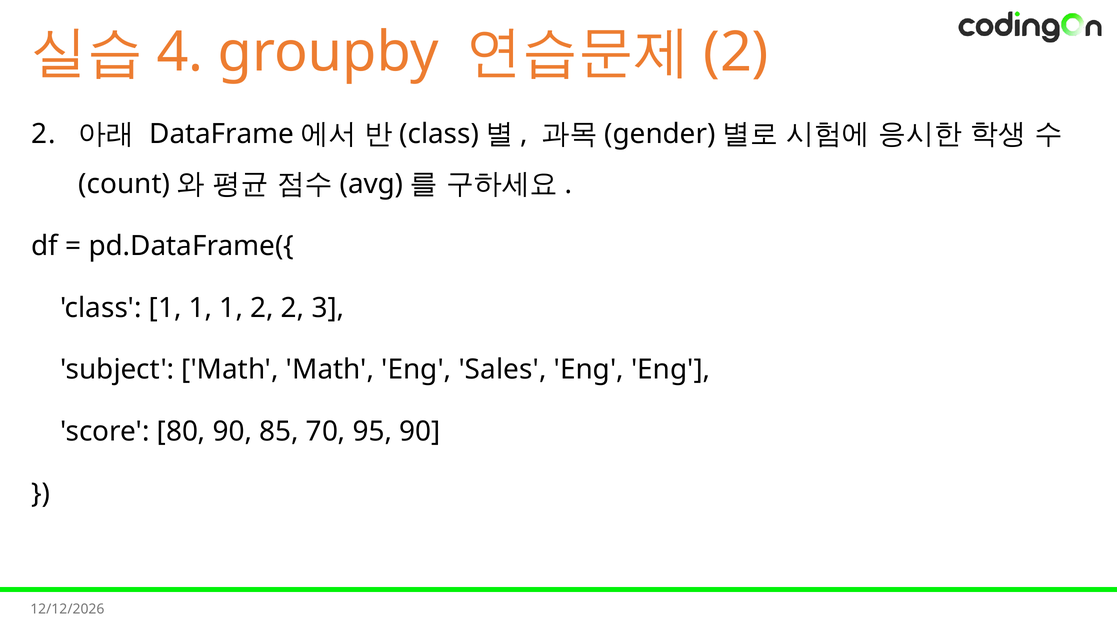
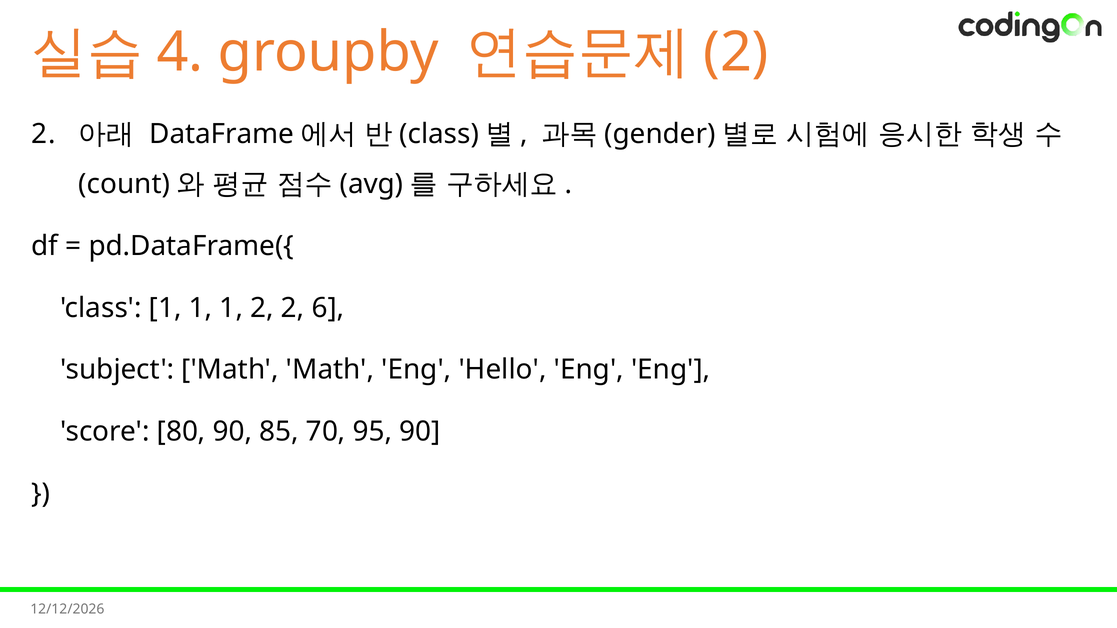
3: 3 -> 6 (328, 308)
Sales: Sales -> Hello (503, 370)
